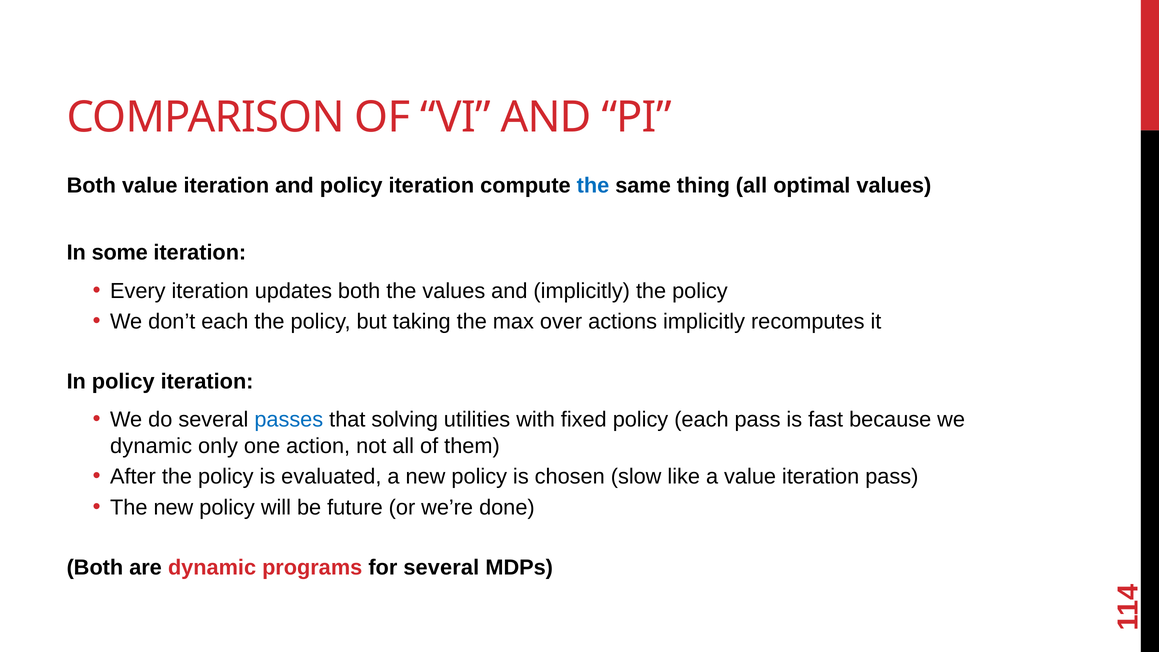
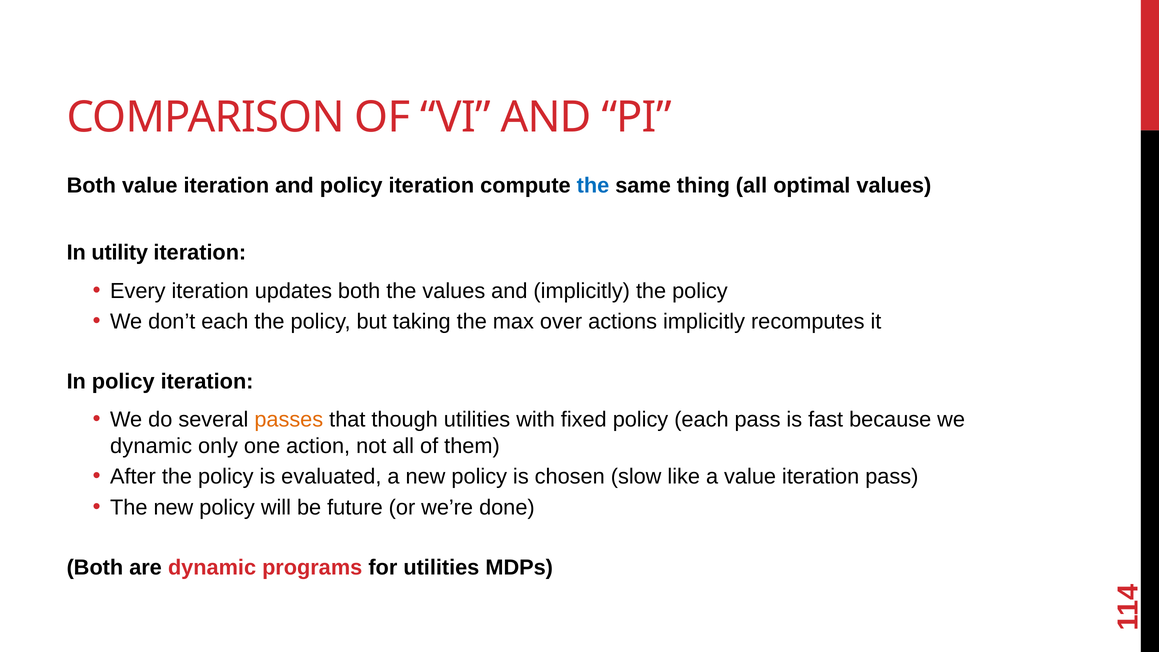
some: some -> utility (120, 253)
passes colour: blue -> orange (289, 420)
solving: solving -> though (405, 420)
for several: several -> utilities (441, 568)
